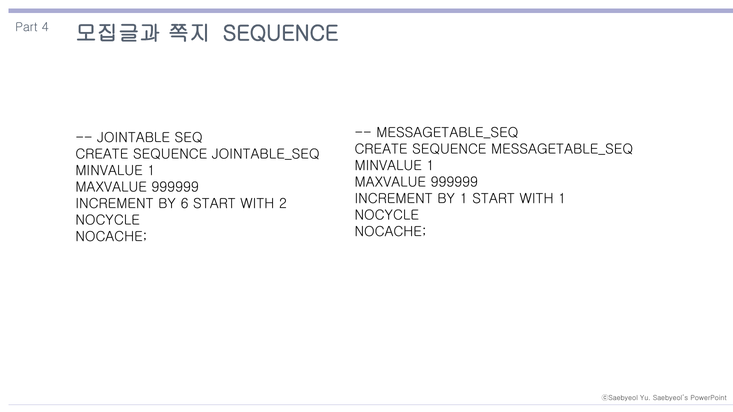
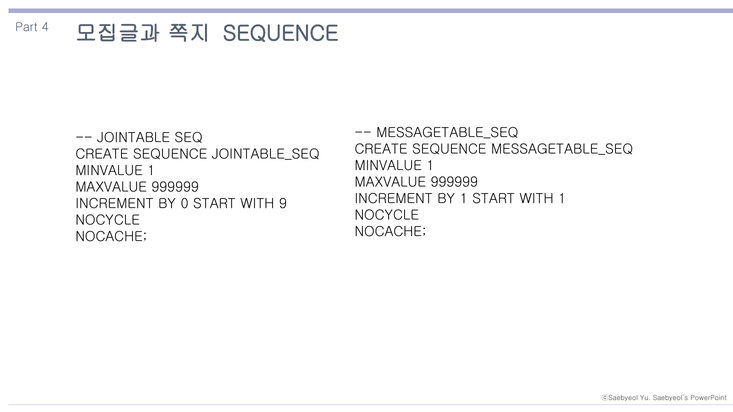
6: 6 -> 0 (185, 204)
2: 2 -> 9 (283, 204)
